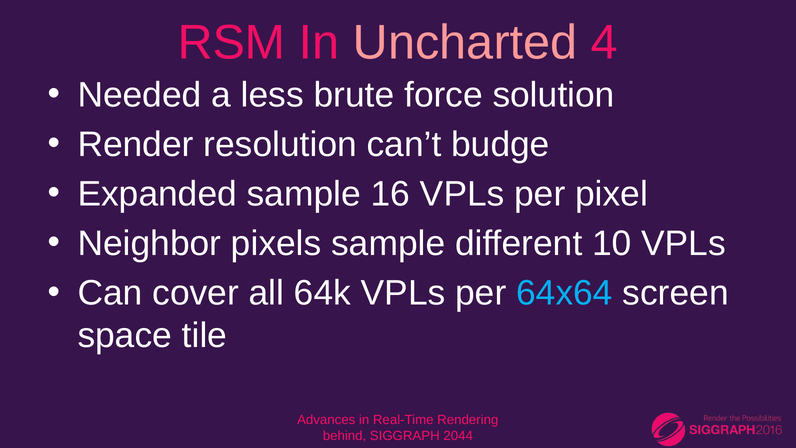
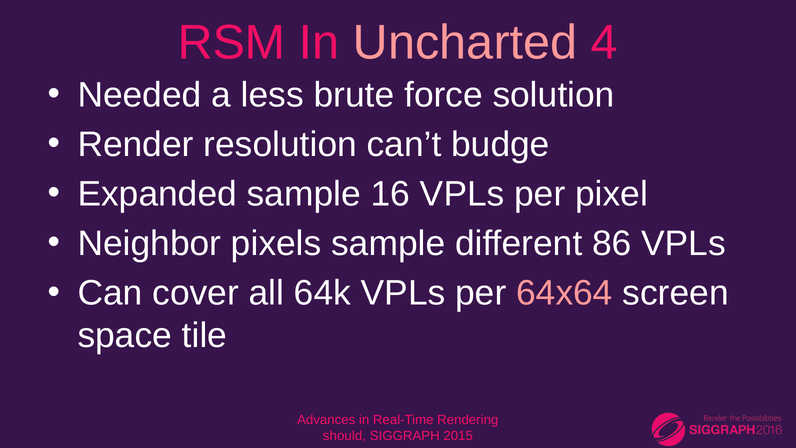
10: 10 -> 86 (612, 243)
64x64 colour: light blue -> pink (564, 293)
behind: behind -> should (344, 436)
2044: 2044 -> 2015 (458, 436)
